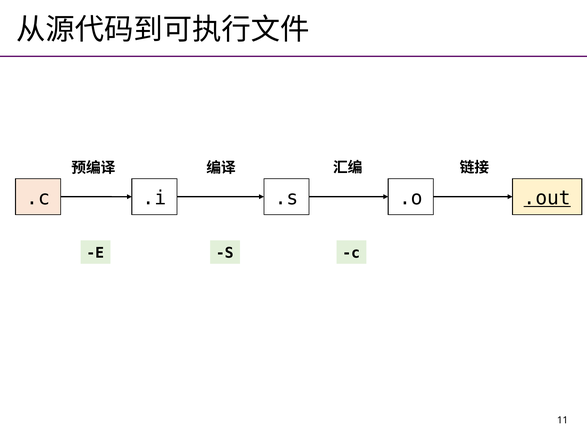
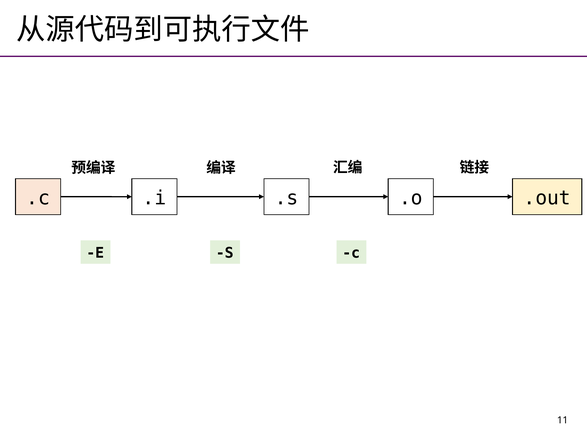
.out underline: present -> none (547, 198)
